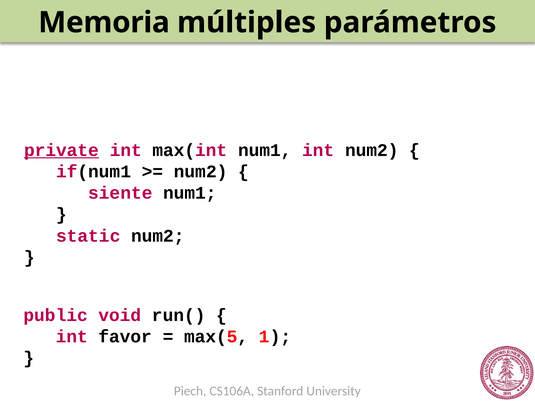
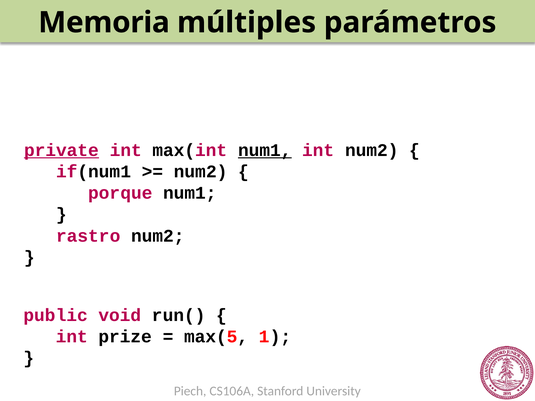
num1 underline: none -> present (265, 150)
siente: siente -> porque (120, 193)
static: static -> rastro (88, 236)
favor: favor -> prize (125, 337)
